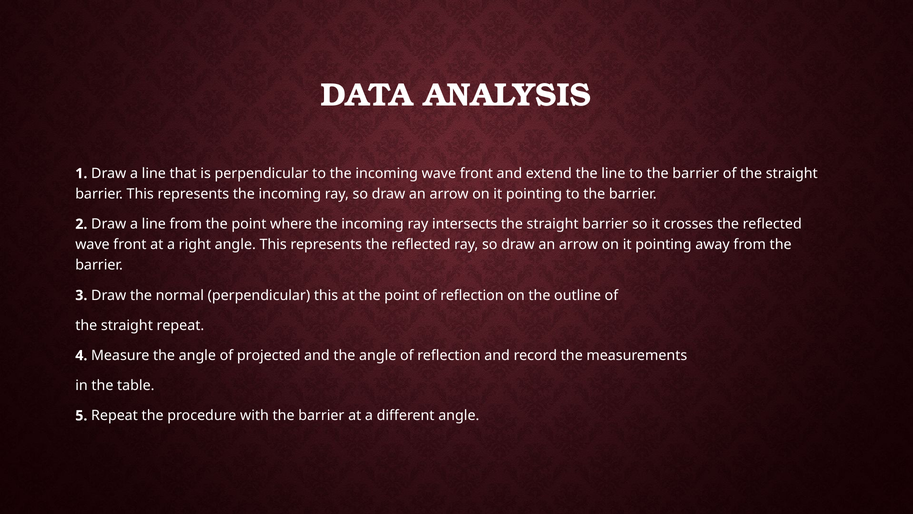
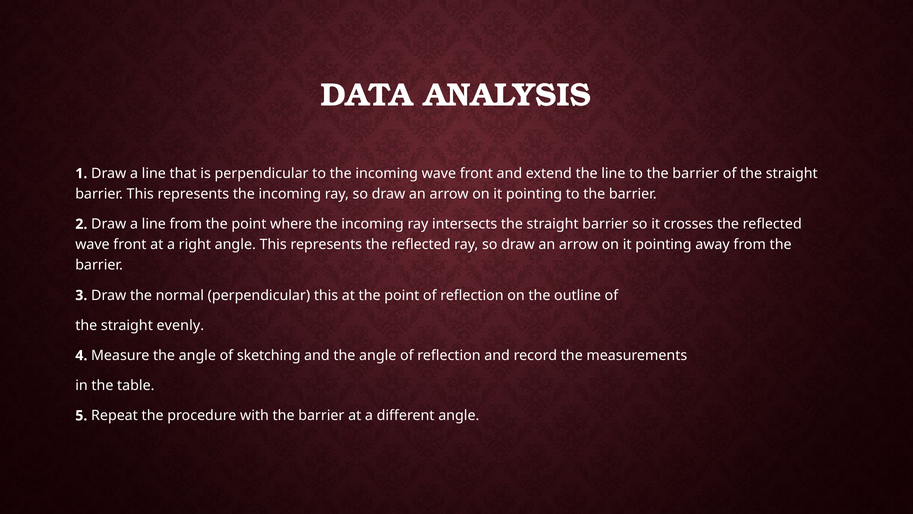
straight repeat: repeat -> evenly (180, 325)
projected: projected -> sketching (269, 355)
